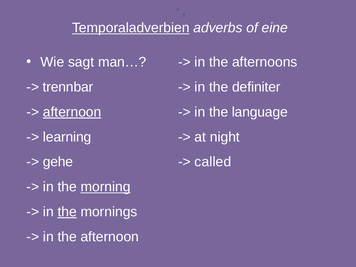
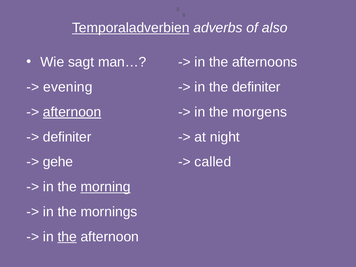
eine: eine -> also (275, 28)
trennbar: trennbar -> evening (68, 87)
language: language -> morgens (260, 112)
learning: learning -> definiter (67, 137)
the underline: present -> none (67, 212)
the underline: none -> present (67, 237)
